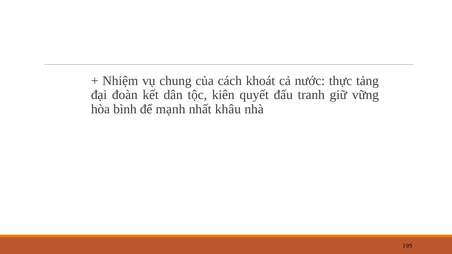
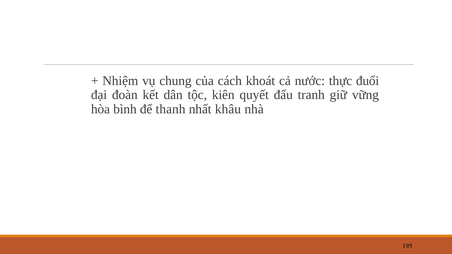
tảng: tảng -> đuổi (368, 81)
mạnh: mạnh -> thanh (171, 109)
